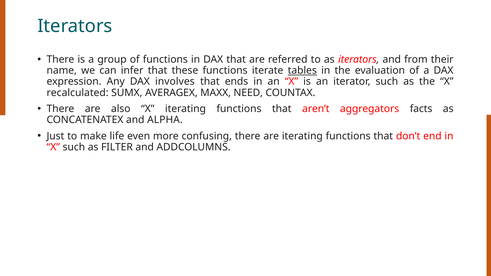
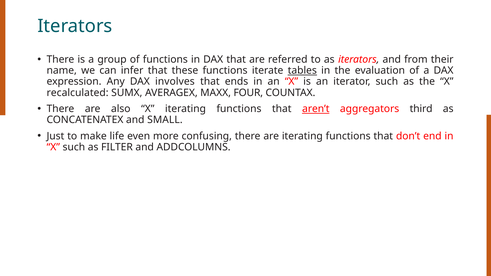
NEED: NEED -> FOUR (248, 93)
aren’t underline: none -> present (316, 109)
facts: facts -> third (421, 109)
ALPHA: ALPHA -> SMALL (165, 120)
